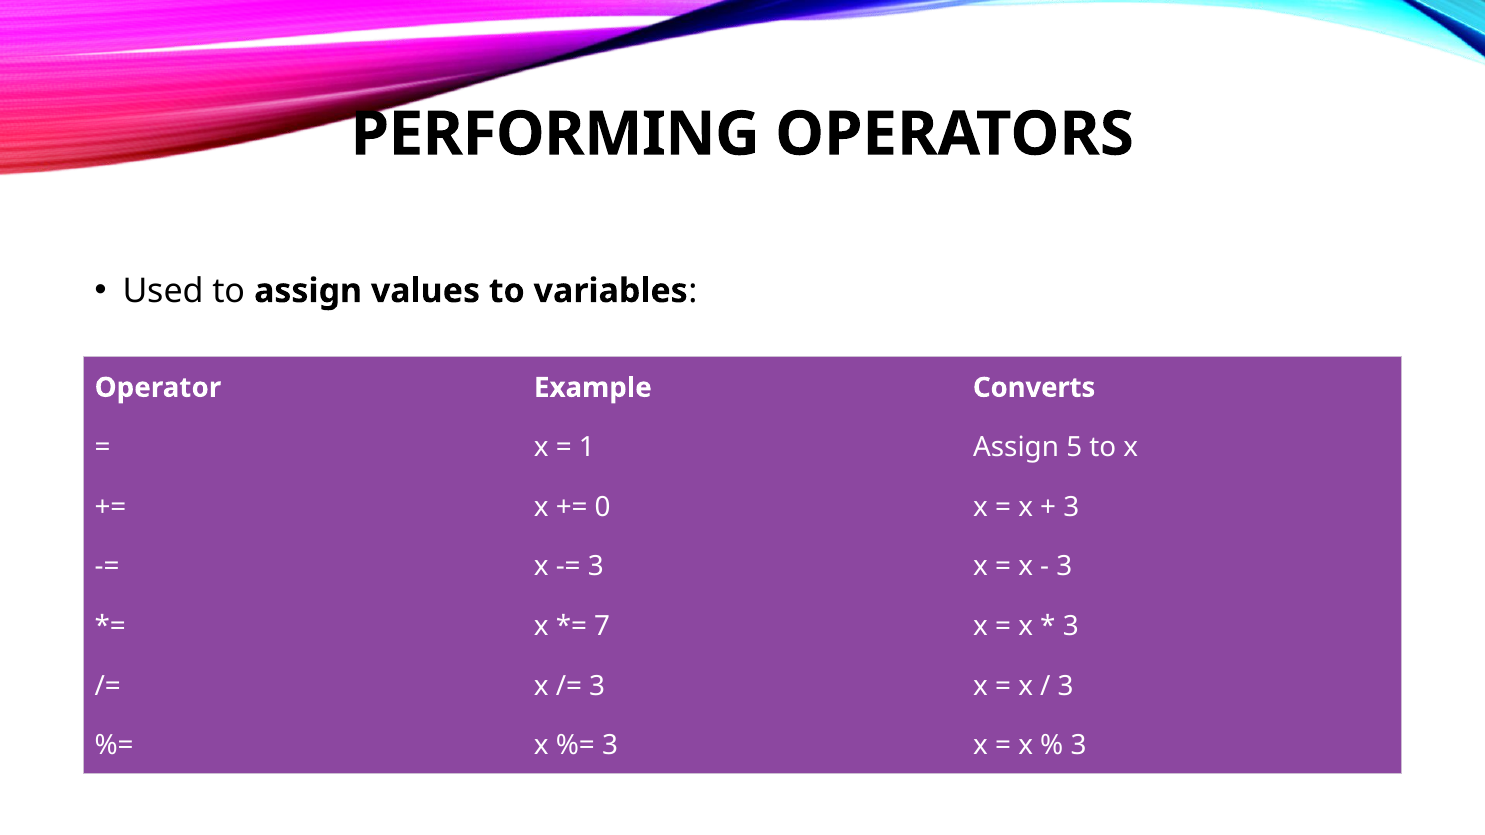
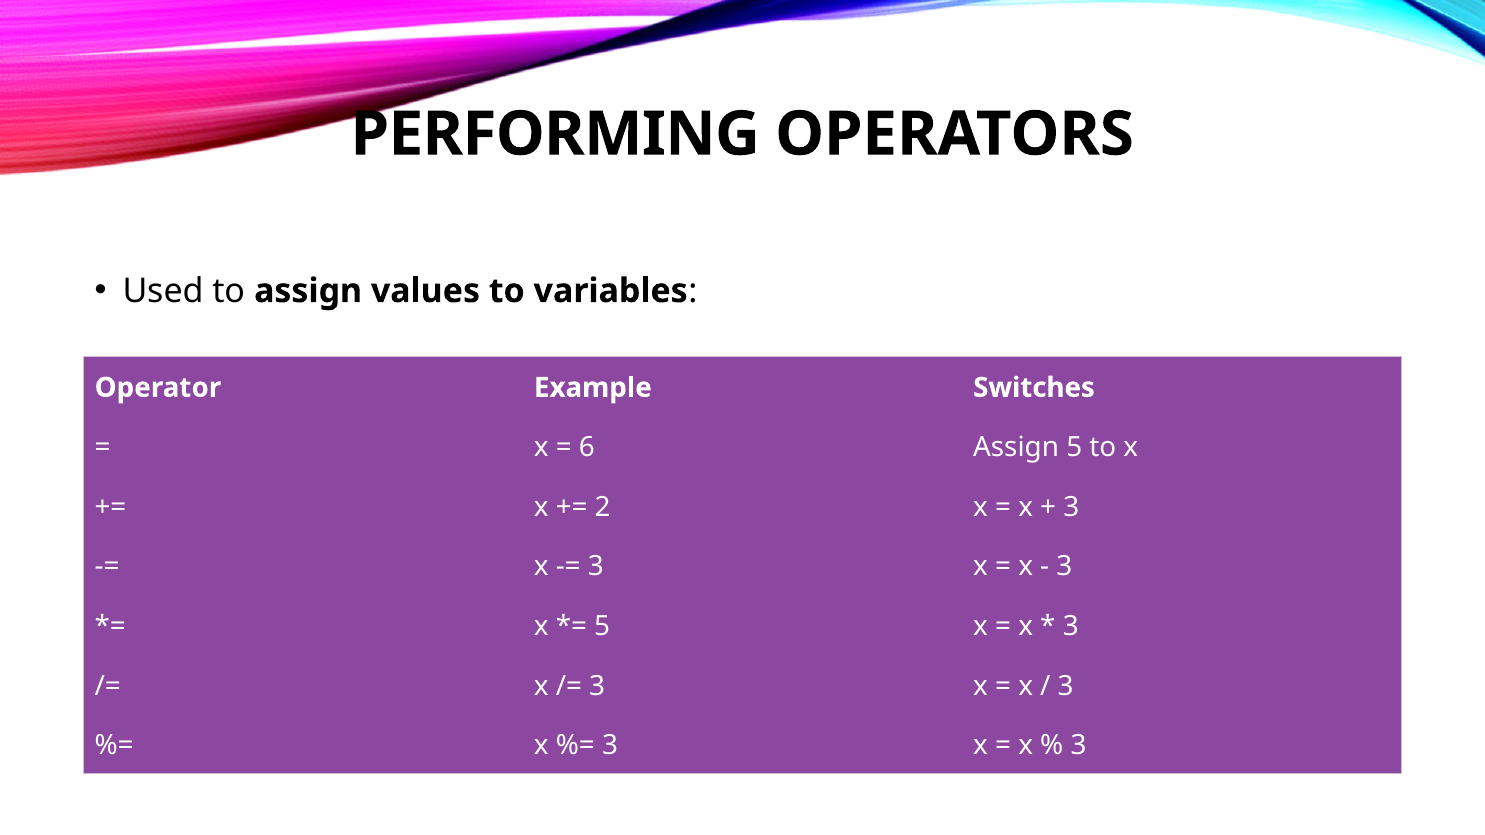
Converts: Converts -> Switches (1034, 388)
1: 1 -> 6 (587, 447)
0: 0 -> 2 (603, 507)
7: 7 -> 5 (602, 626)
